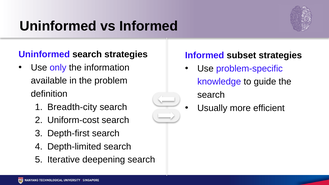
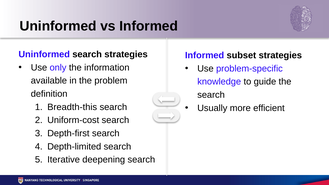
Breadth-city: Breadth-city -> Breadth-this (72, 107)
